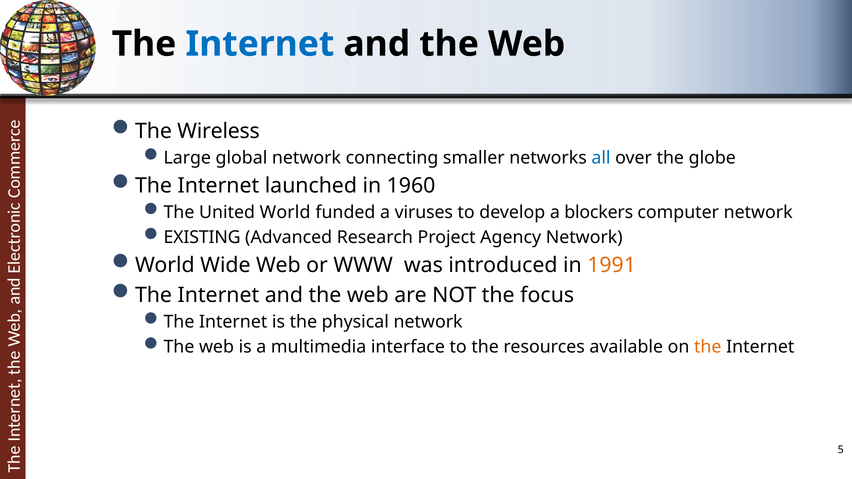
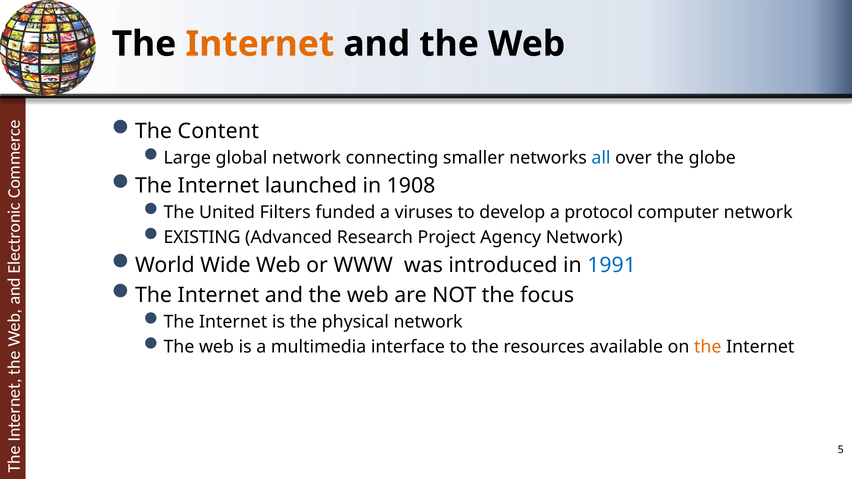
Internet colour: blue -> orange (260, 44)
Wireless: Wireless -> Content (218, 131)
1960: 1960 -> 1908 (411, 186)
United World: World -> Filters (285, 213)
blockers: blockers -> protocol (599, 213)
1991 colour: orange -> blue (612, 265)
